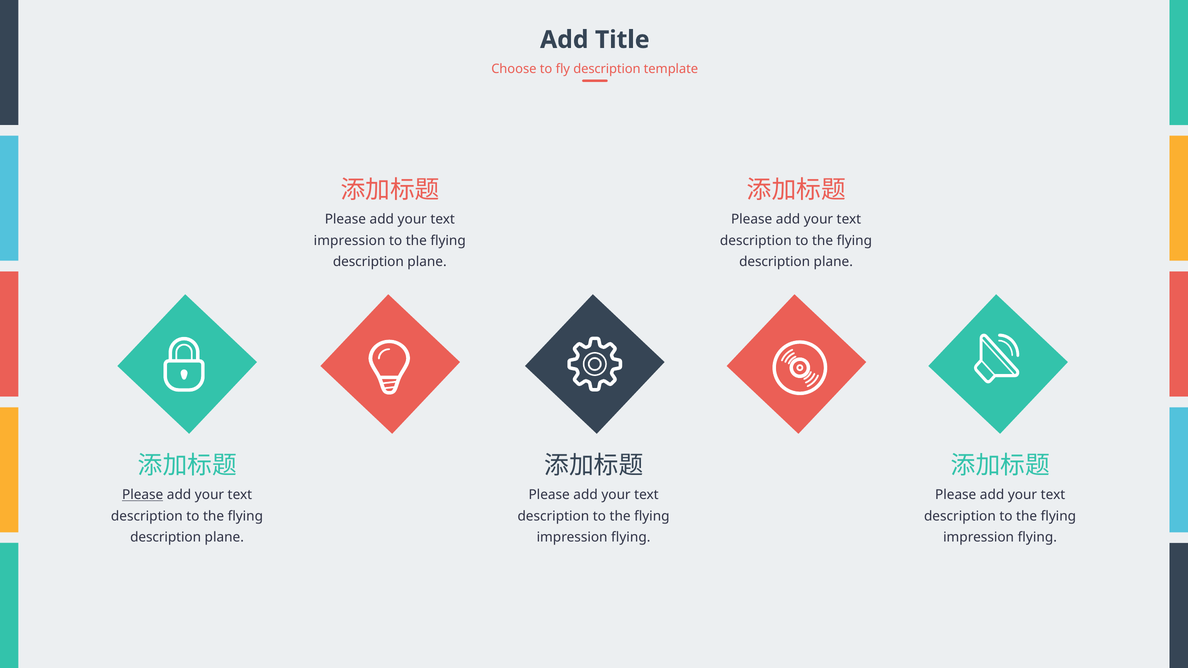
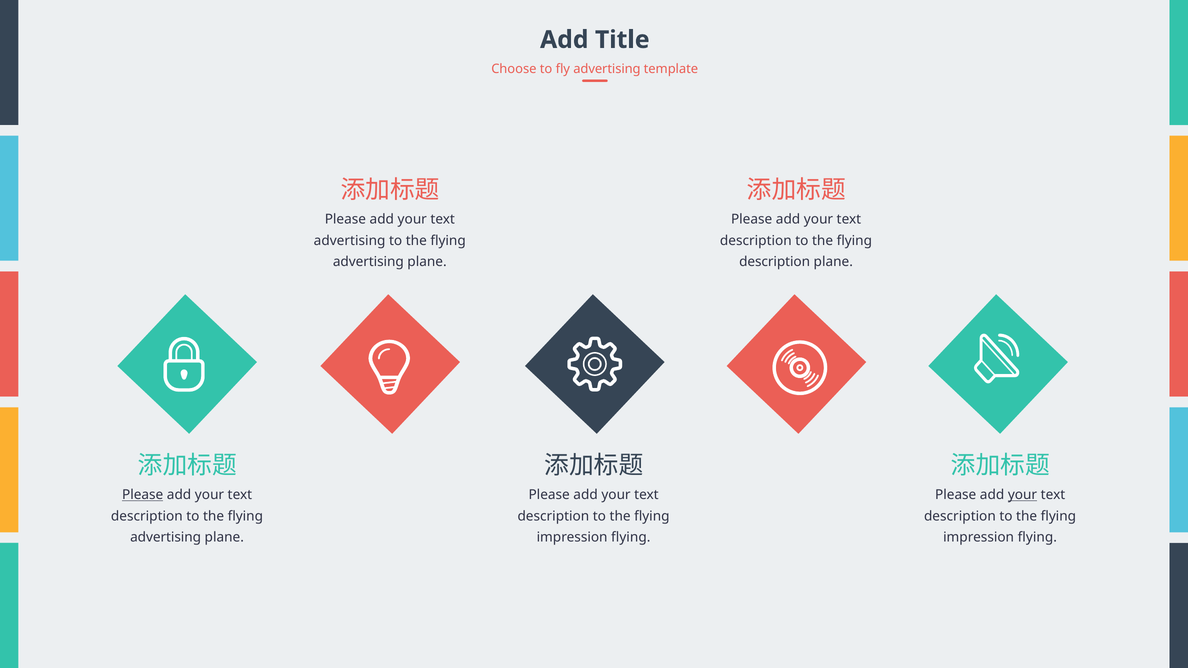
fly description: description -> advertising (607, 69)
impression: impression -> advertising (350, 241)
description: description -> advertising (368, 262)
your underline: none -> present (1023, 495)
description: description -> advertising (166, 537)
